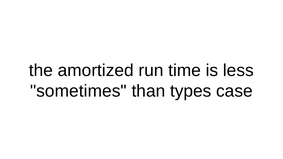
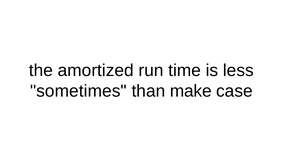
types: types -> make (191, 91)
